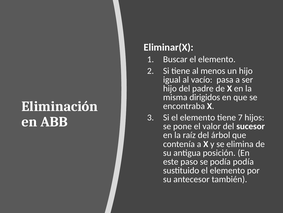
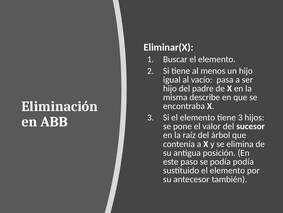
dirigidos: dirigidos -> describe (205, 97)
tiene 7: 7 -> 3 (240, 117)
